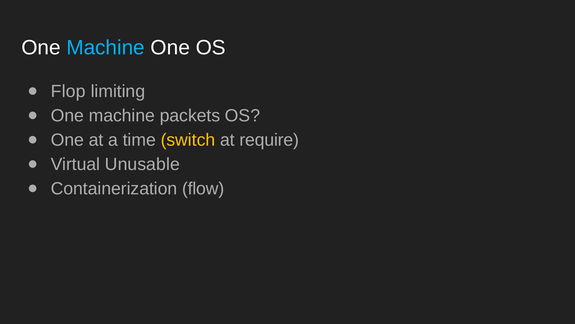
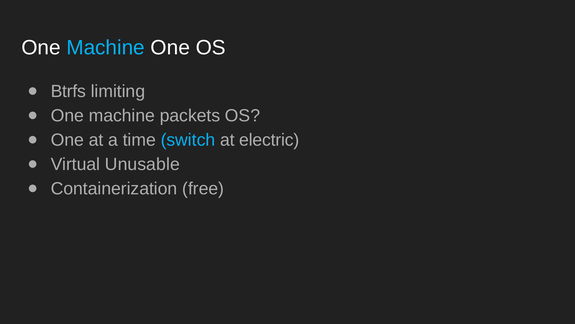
Flop: Flop -> Btrfs (68, 91)
switch colour: yellow -> light blue (188, 140)
require: require -> electric (269, 140)
flow: flow -> free (203, 188)
